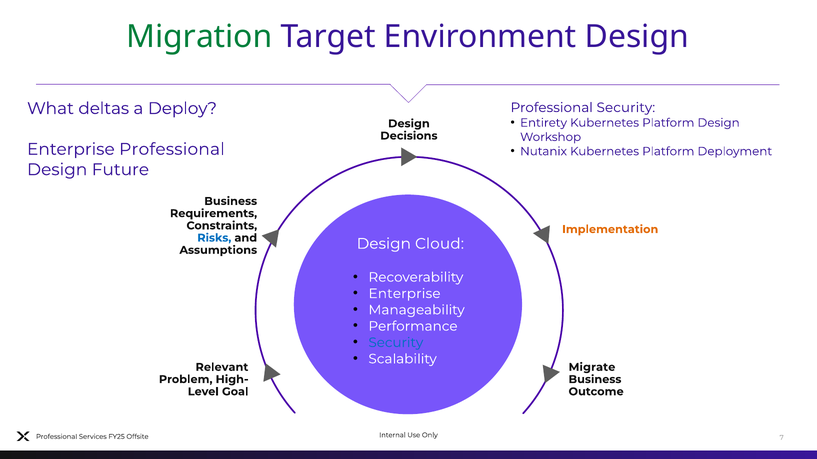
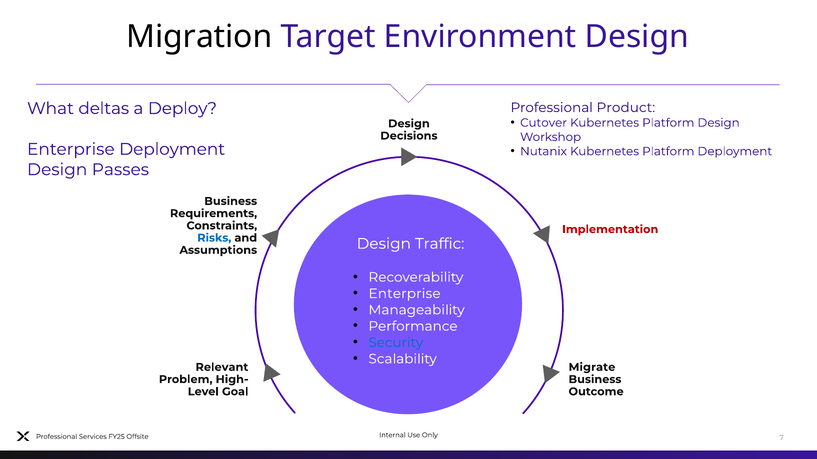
Migration colour: green -> black (199, 37)
Professional Security: Security -> Product (626, 108)
Entirety: Entirety -> Cutover (544, 123)
Enterprise Professional: Professional -> Deployment (172, 149)
Future: Future -> Passes (120, 170)
Implementation colour: orange -> red (610, 230)
Cloud: Cloud -> Traffic (440, 244)
